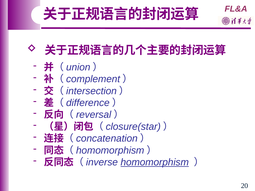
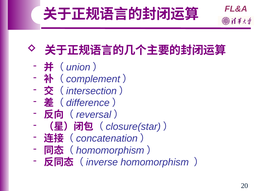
homomorphism underline: present -> none (155, 162)
